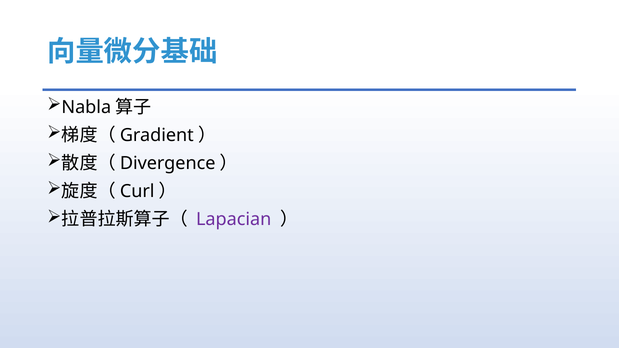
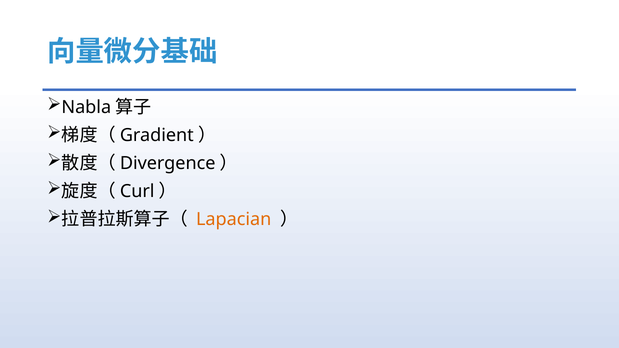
Lapacian colour: purple -> orange (234, 220)
